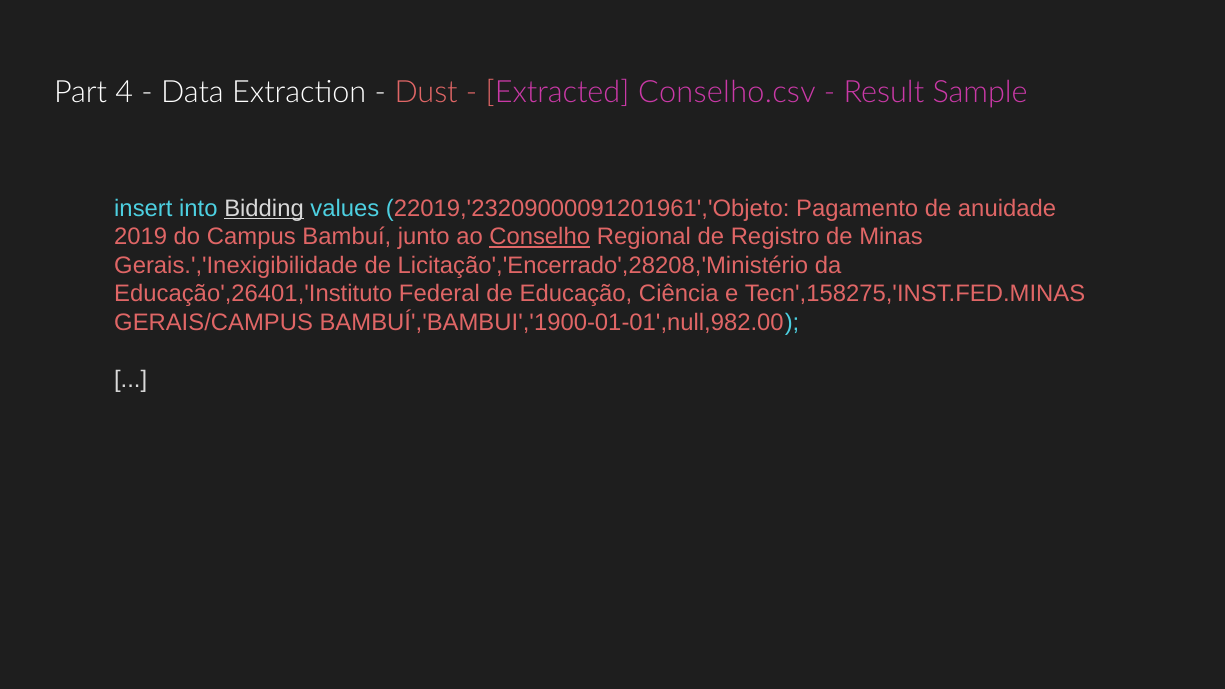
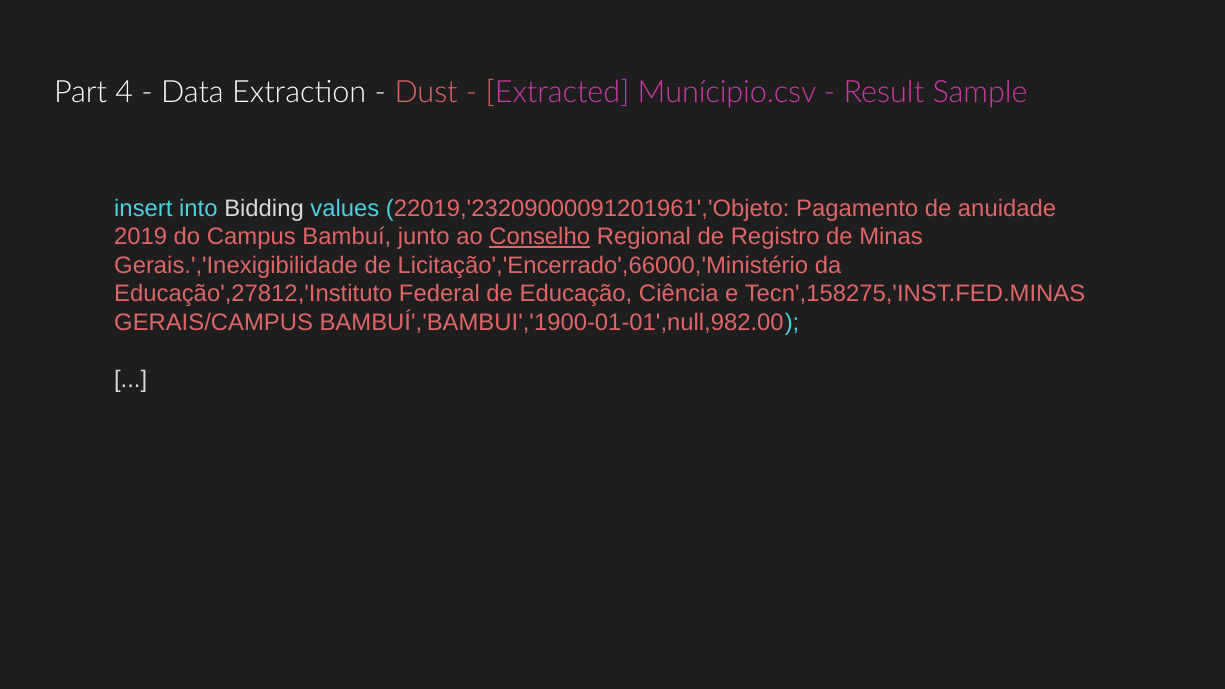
Conselho.csv: Conselho.csv -> Munícipio.csv (727, 92)
Bidding underline: present -> none (264, 208)
Licitação','Encerrado',28208,'Ministério: Licitação','Encerrado',28208,'Ministério -> Licitação','Encerrado',66000,'Ministério (603, 266)
Educação',26401,'Instituto: Educação',26401,'Instituto -> Educação',27812,'Instituto (253, 294)
